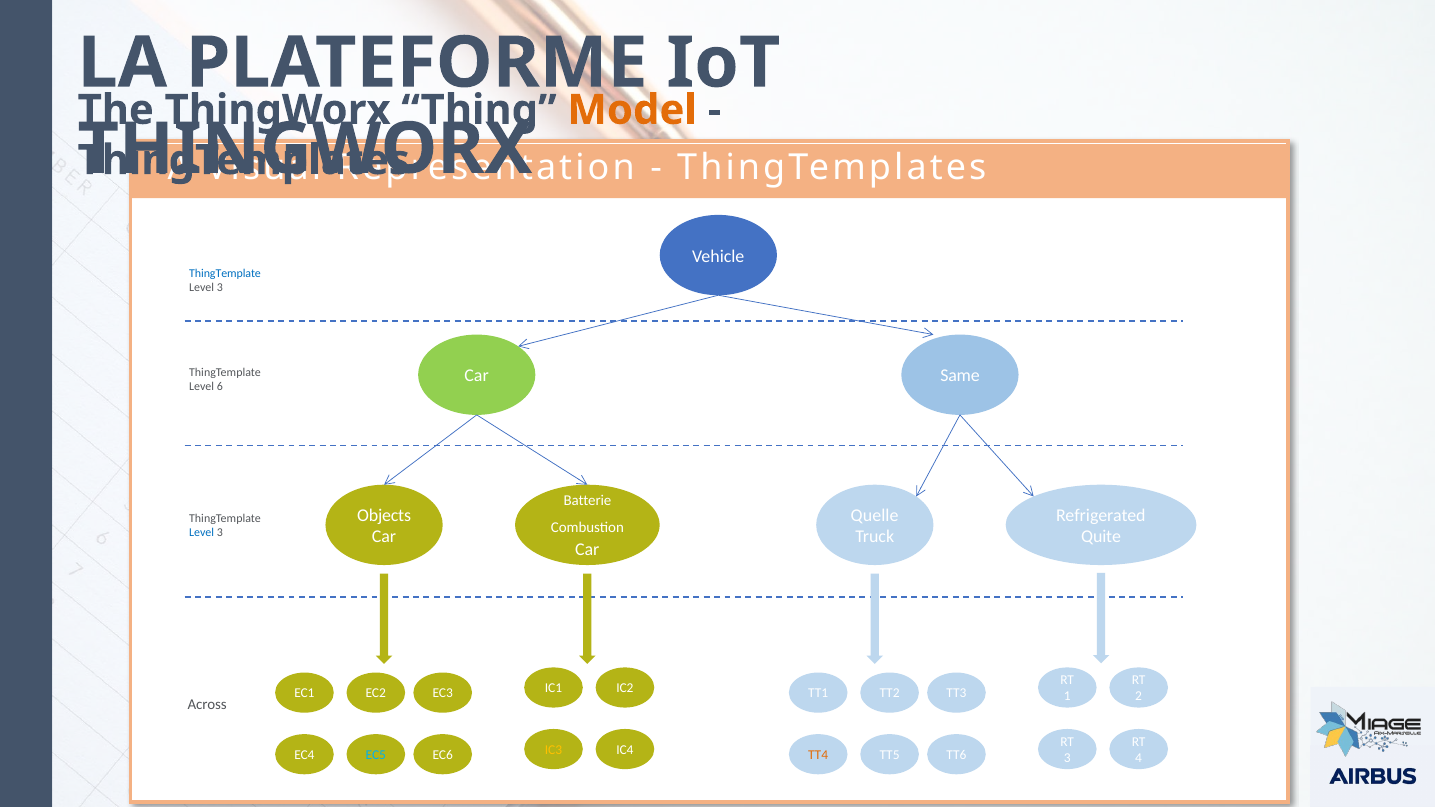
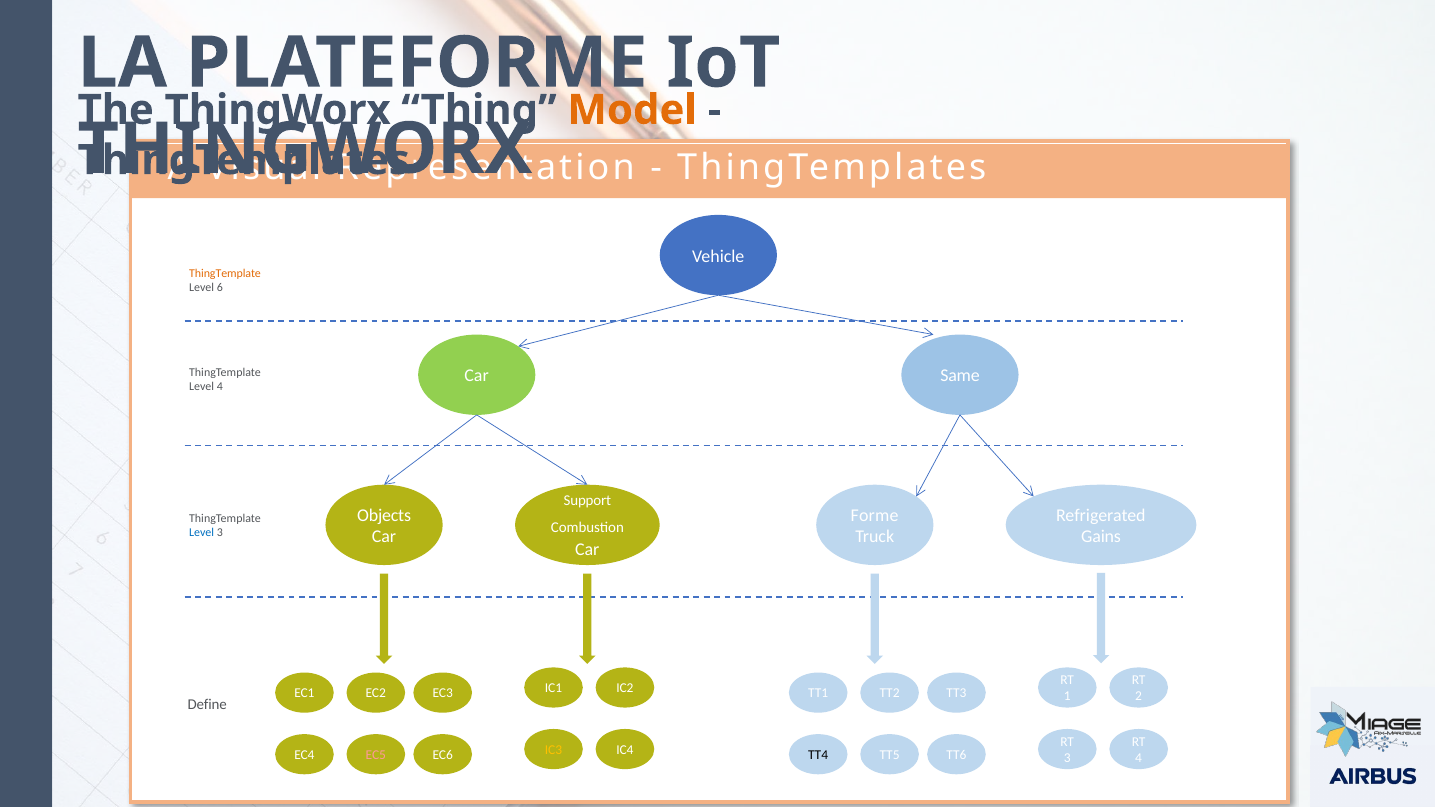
ThingTemplate colour: blue -> orange (225, 273)
3: 3 -> 6 (220, 288)
Level 6: 6 -> 4 (220, 387)
Batterie: Batterie -> Support (587, 501)
Quelle: Quelle -> Forme (875, 515)
Quite: Quite -> Gains (1101, 537)
Across: Across -> Define (207, 705)
EC5 colour: light blue -> pink (376, 755)
TT4 colour: orange -> black (818, 755)
